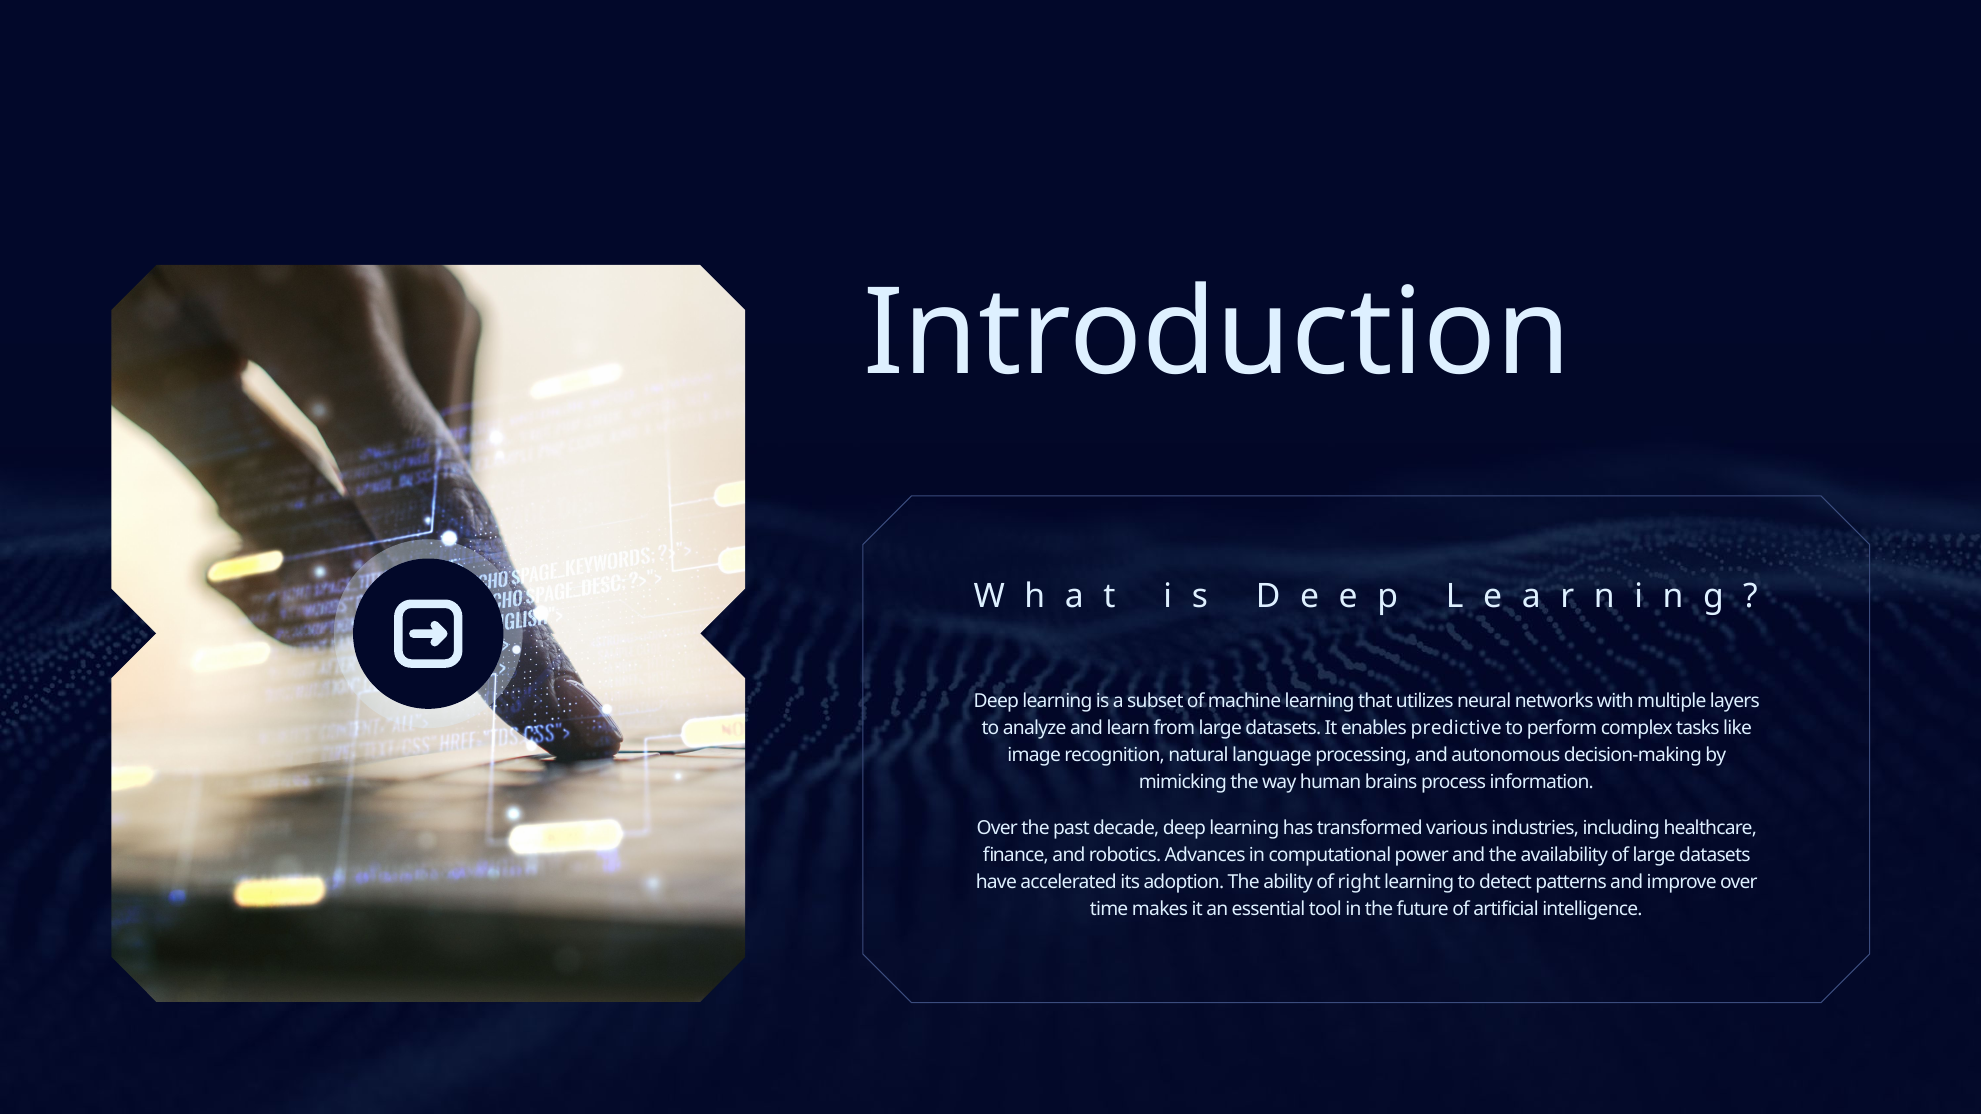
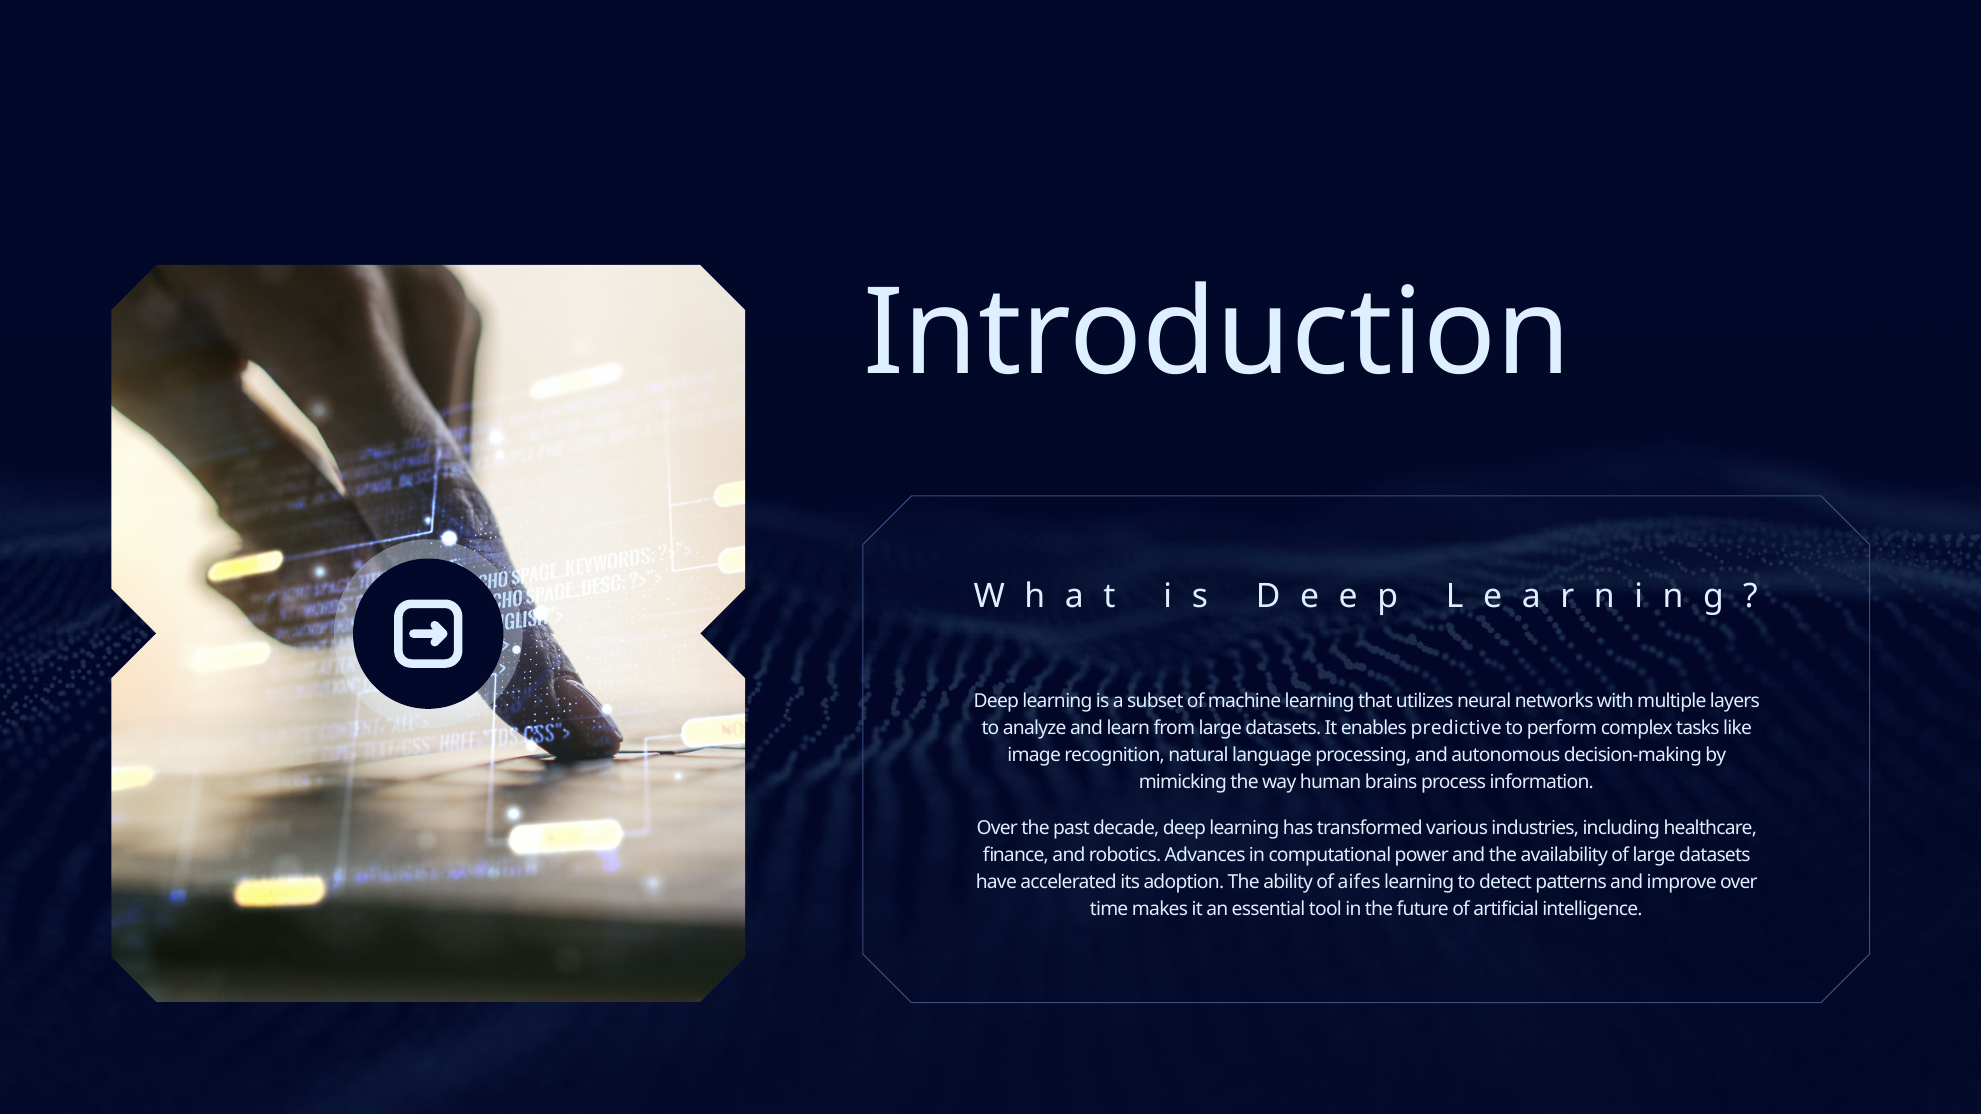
right: right -> aifes (1359, 882)
